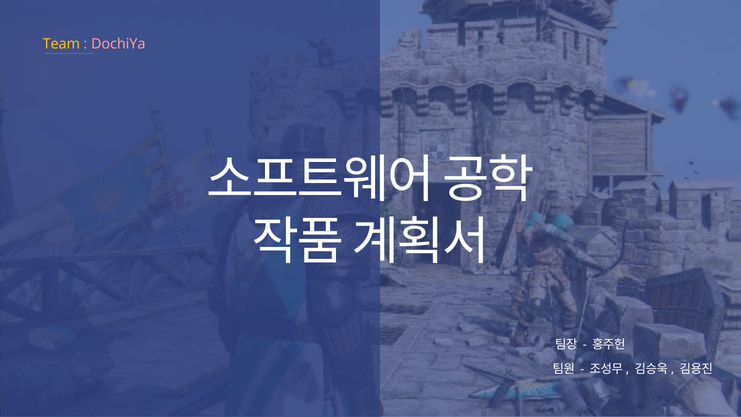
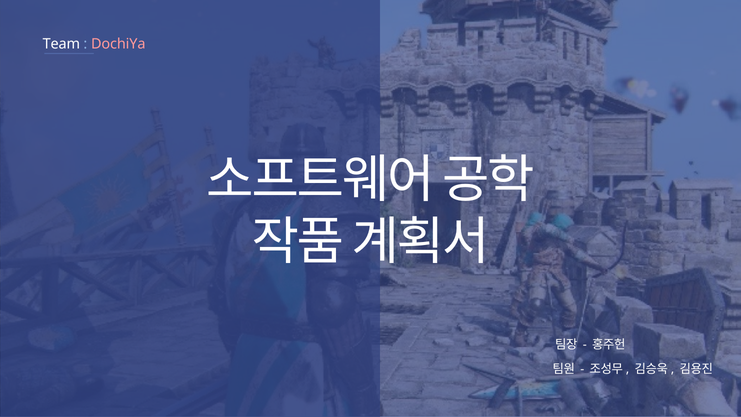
Team colour: yellow -> white (61, 44)
